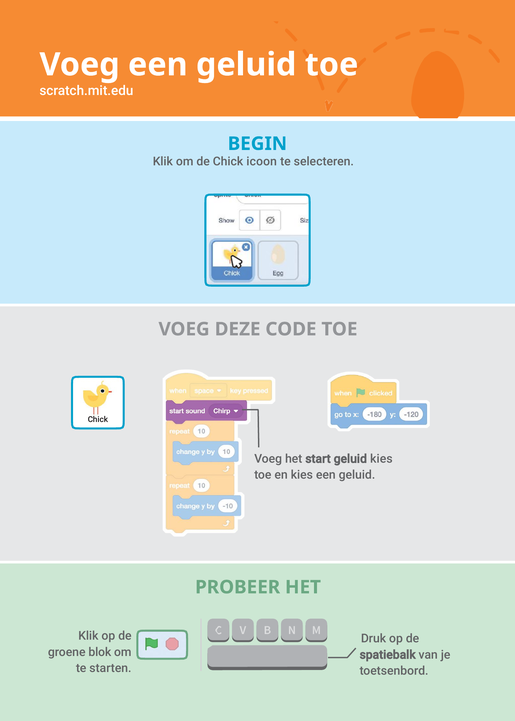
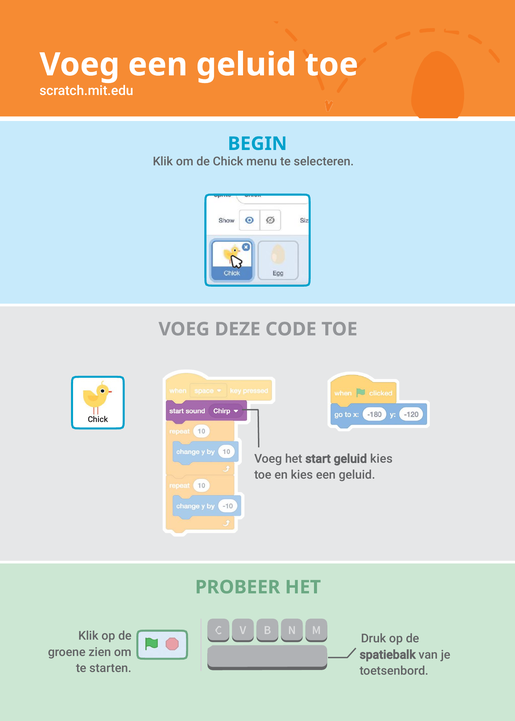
icoon: icoon -> menu (262, 162)
blok: blok -> zien (100, 652)
